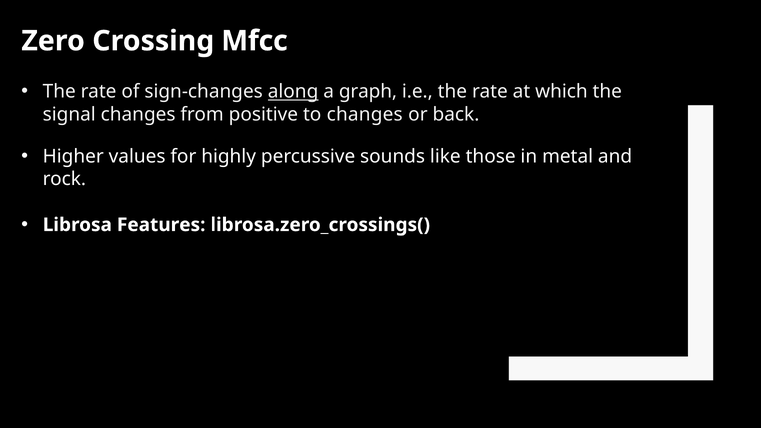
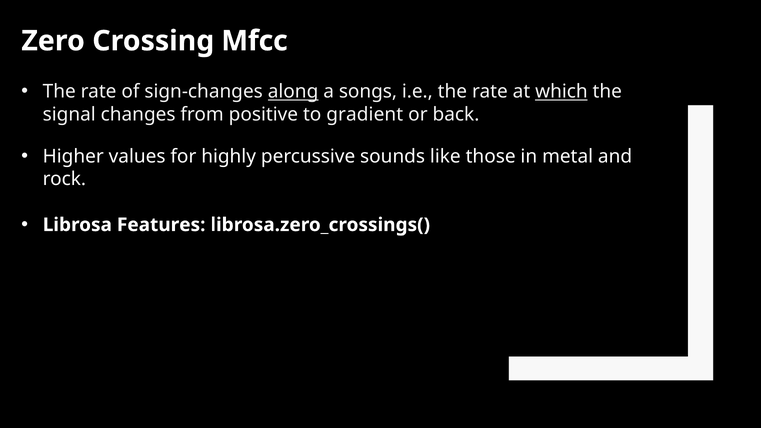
graph: graph -> songs (368, 92)
which underline: none -> present (561, 92)
to changes: changes -> gradient (365, 114)
